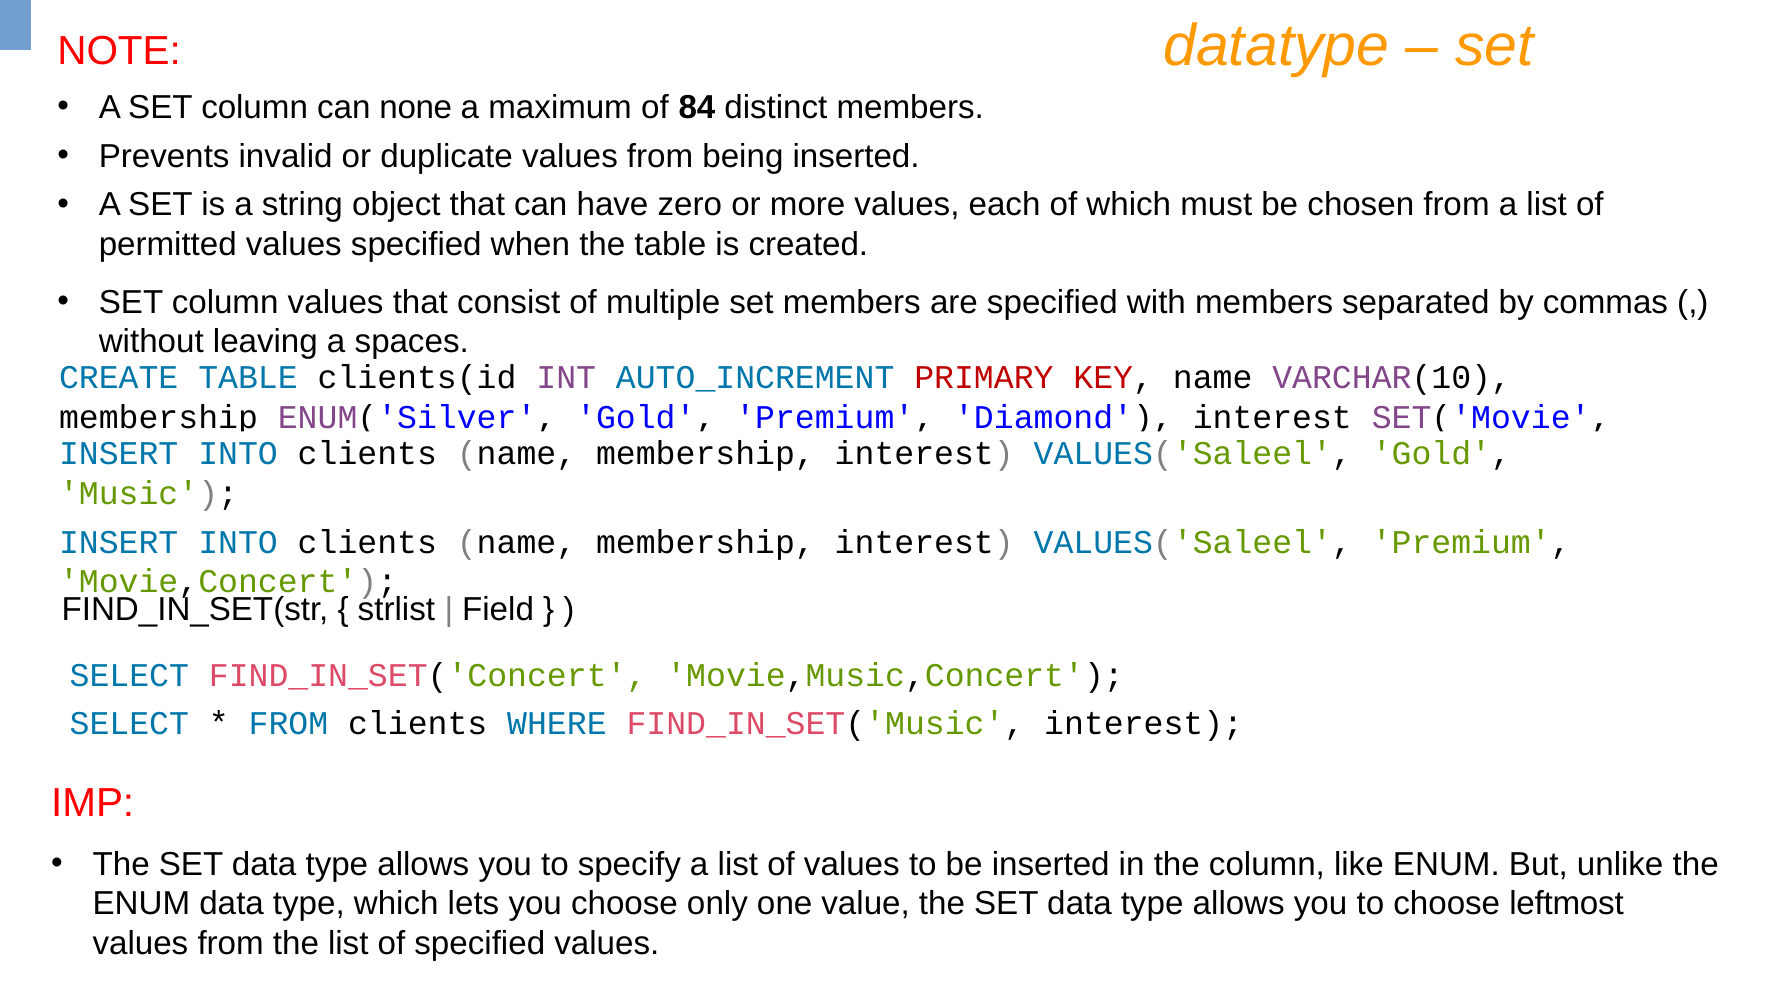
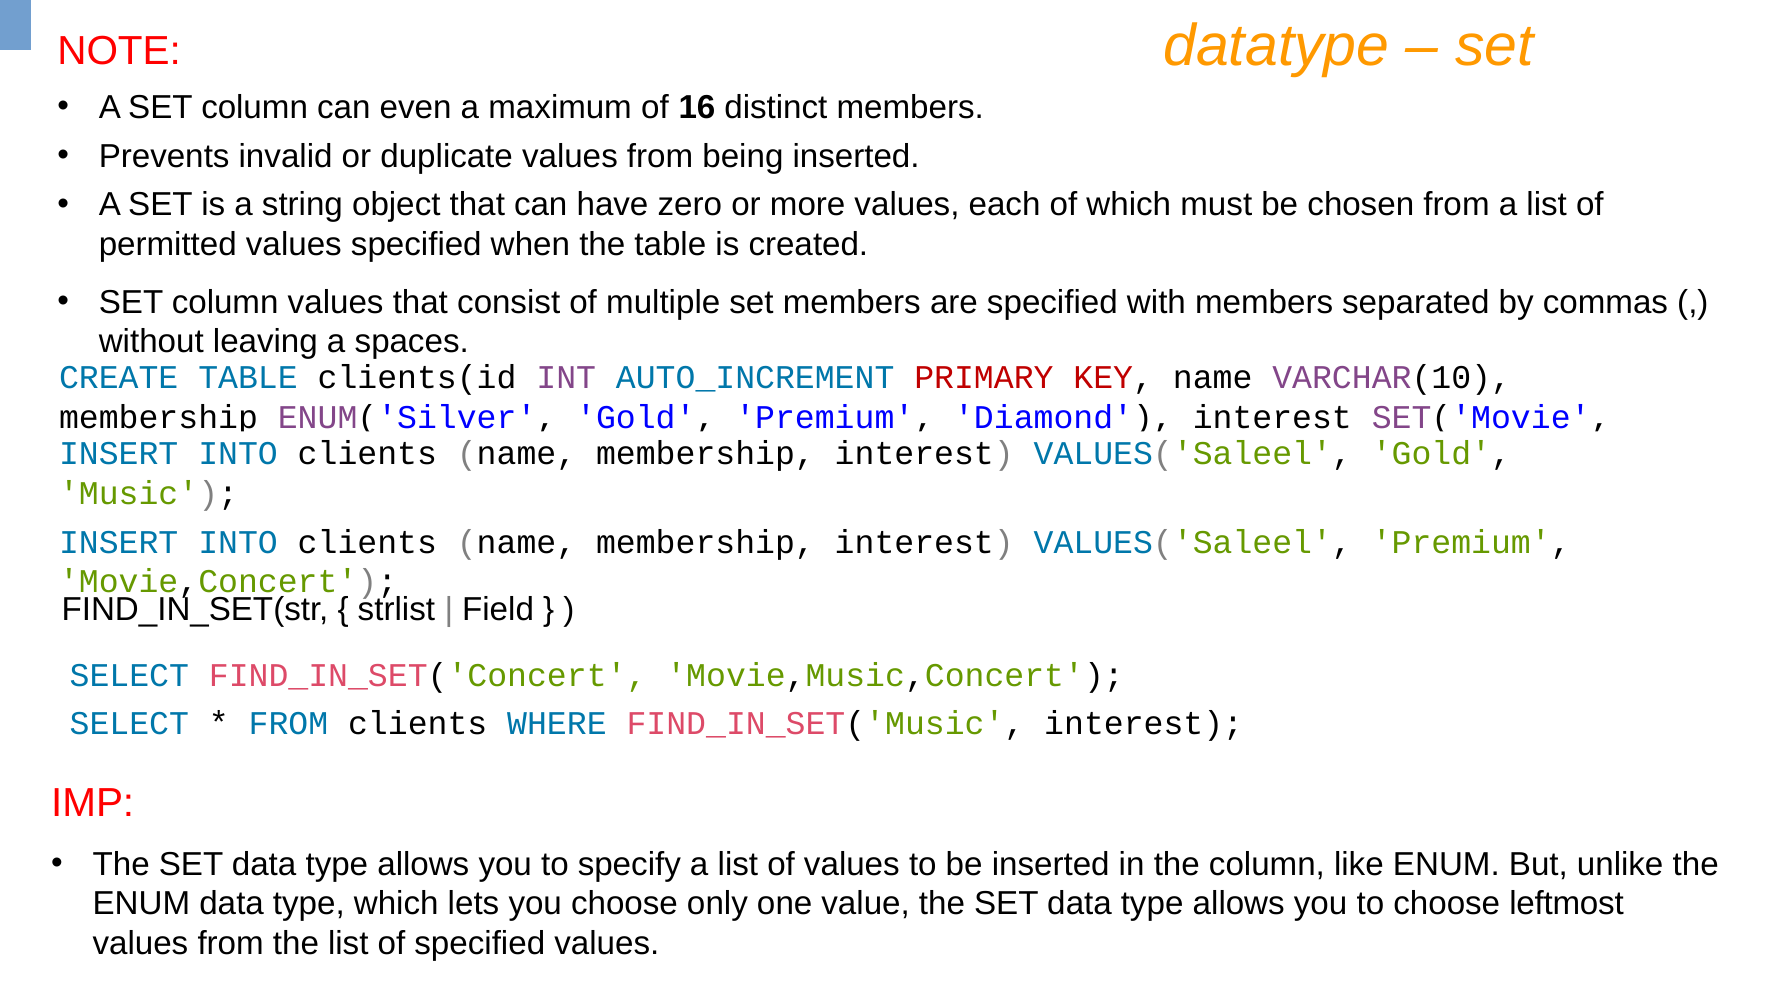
none: none -> even (416, 108)
84: 84 -> 16 (697, 108)
